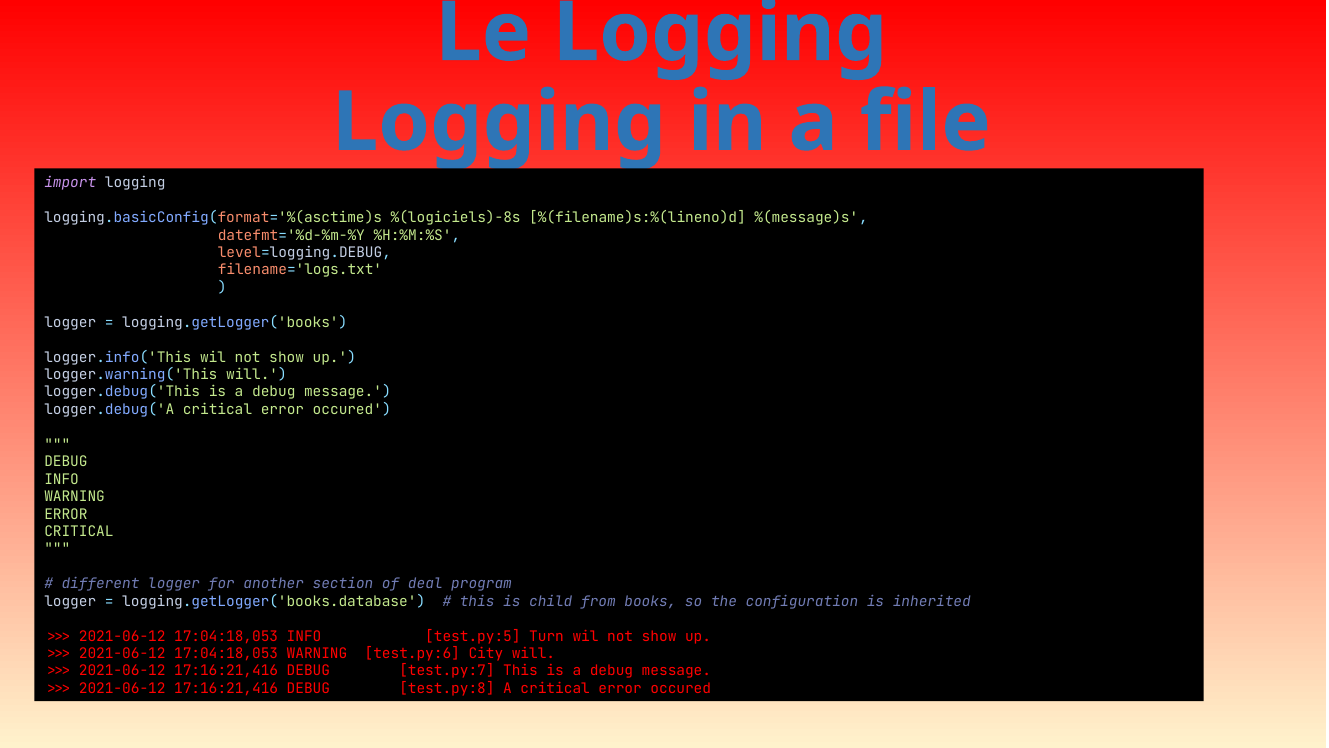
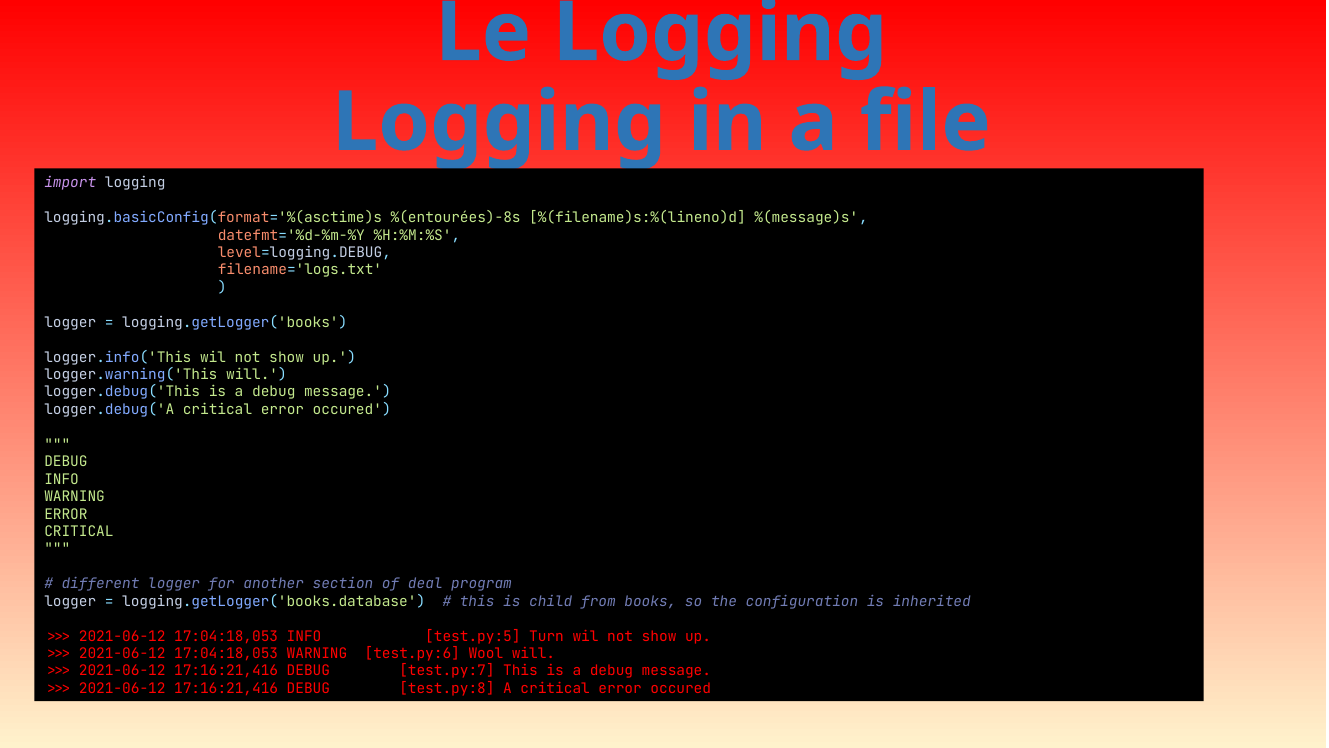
%(logiciels)-8s: %(logiciels)-8s -> %(entourées)-8s (456, 218)
City: City -> Wool (486, 653)
